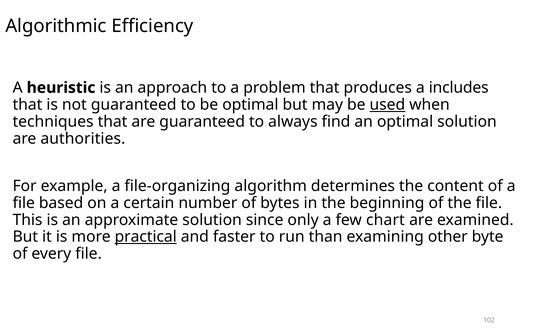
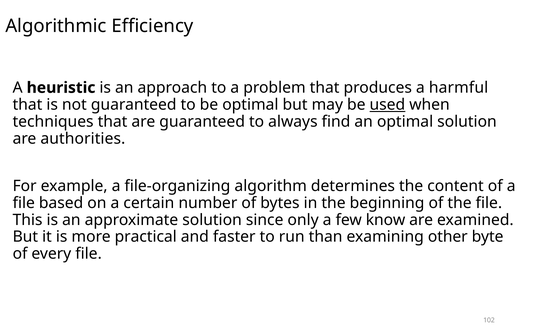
includes: includes -> harmful (459, 88)
chart: chart -> know (386, 220)
practical underline: present -> none (146, 237)
